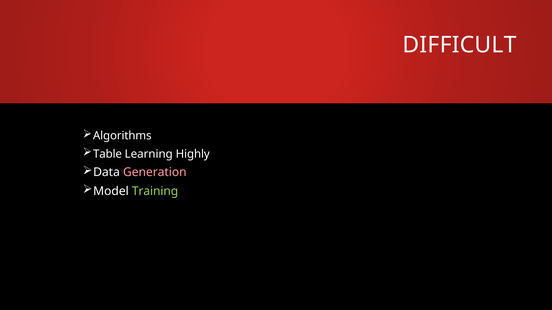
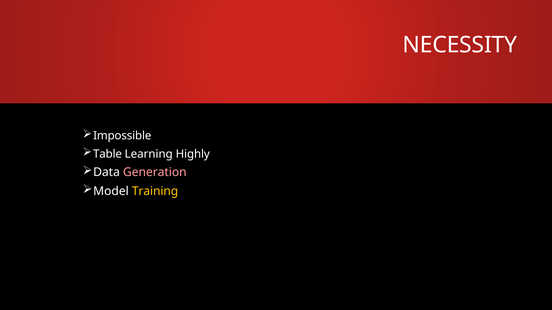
DIFFICULT: DIFFICULT -> NECESSITY (460, 45)
Algorithms: Algorithms -> Impossible (122, 136)
Training colour: light green -> yellow (155, 191)
